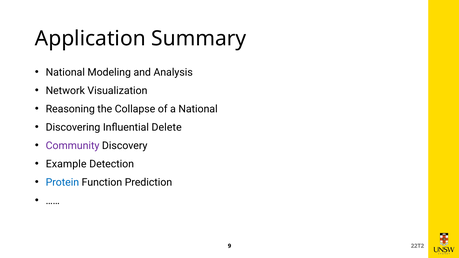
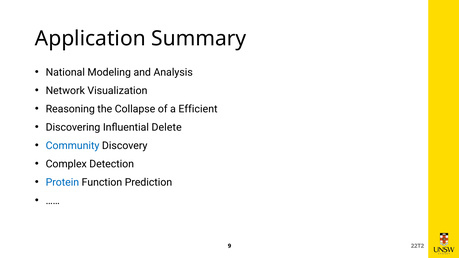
a National: National -> Efficient (198, 109)
Community colour: purple -> blue (73, 146)
Example: Example -> Complex (66, 164)
